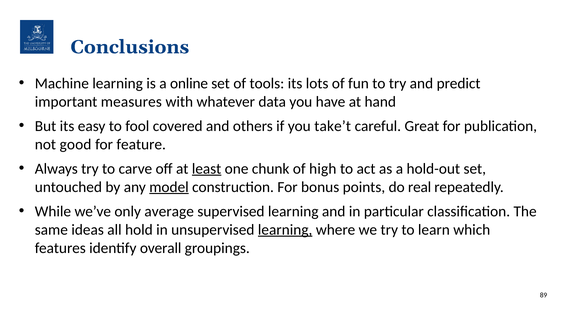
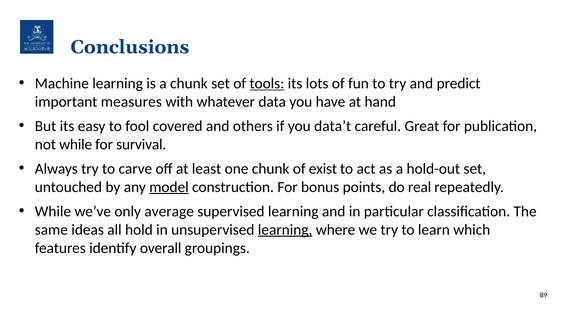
a online: online -> chunk (189, 83)
tools underline: none -> present (267, 83)
take’t: take’t -> data’t (333, 126)
not good: good -> while (76, 144)
feature: feature -> survival (141, 144)
least underline: present -> none (207, 169)
high: high -> exist (323, 169)
